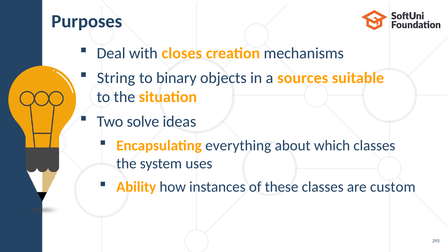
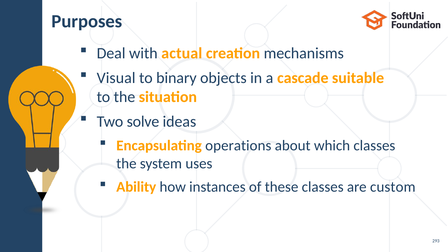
closes: closes -> actual (182, 53)
String: String -> Visual (116, 78)
sources: sources -> cascade (303, 78)
everything: everything -> operations (238, 146)
